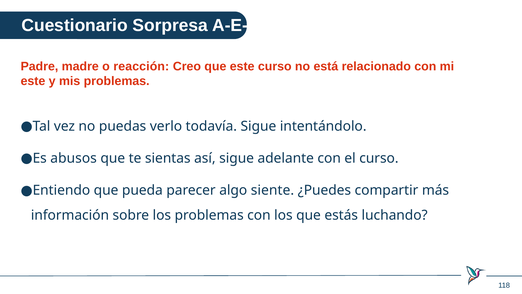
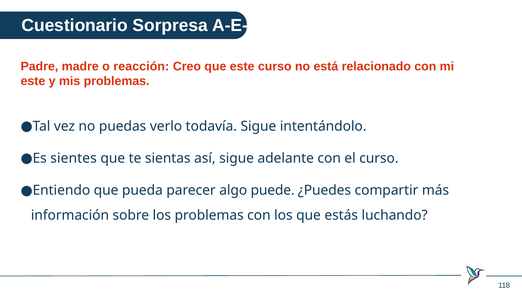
abusos: abusos -> sientes (74, 158)
siente: siente -> puede (273, 190)
